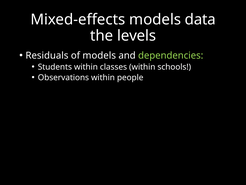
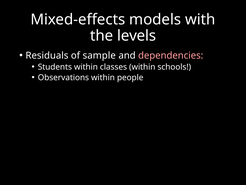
data: data -> with (200, 19)
of models: models -> sample (99, 55)
dependencies colour: light green -> pink (171, 55)
